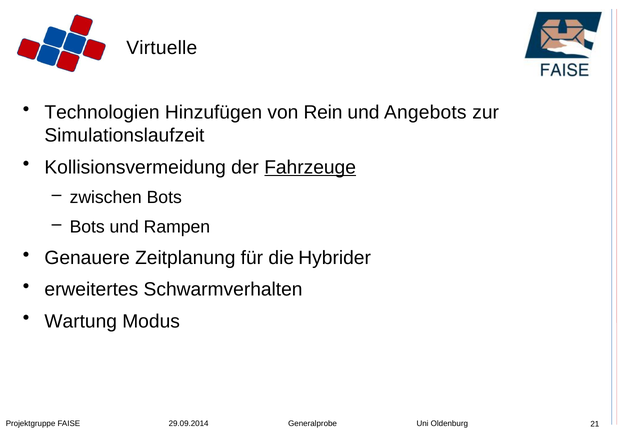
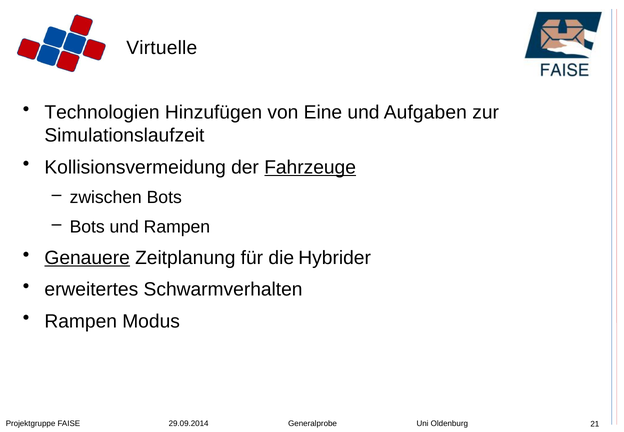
Rein: Rein -> Eine (323, 113)
Angebots: Angebots -> Aufgaben (425, 113)
Genauere underline: none -> present (87, 258)
Wartung: Wartung -> Rampen (81, 321)
